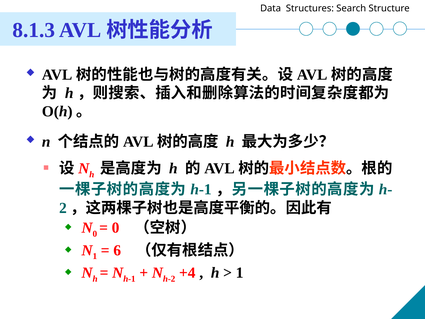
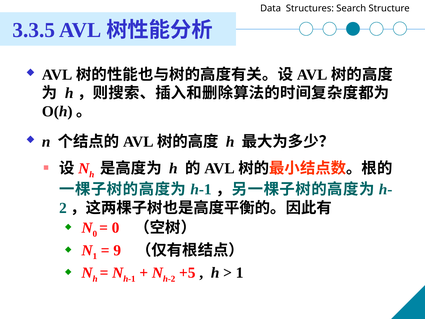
8.1.3: 8.1.3 -> 3.3.5 (34, 30)
6: 6 -> 9 (117, 250)
+4: +4 -> +5 (187, 273)
